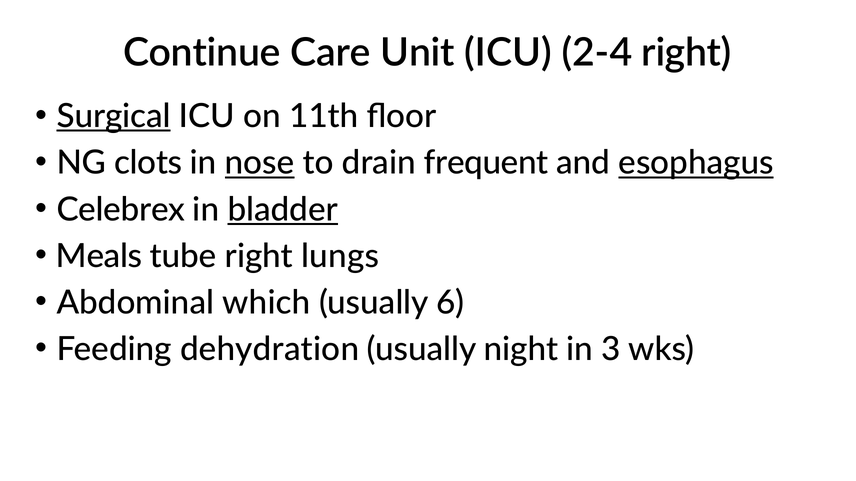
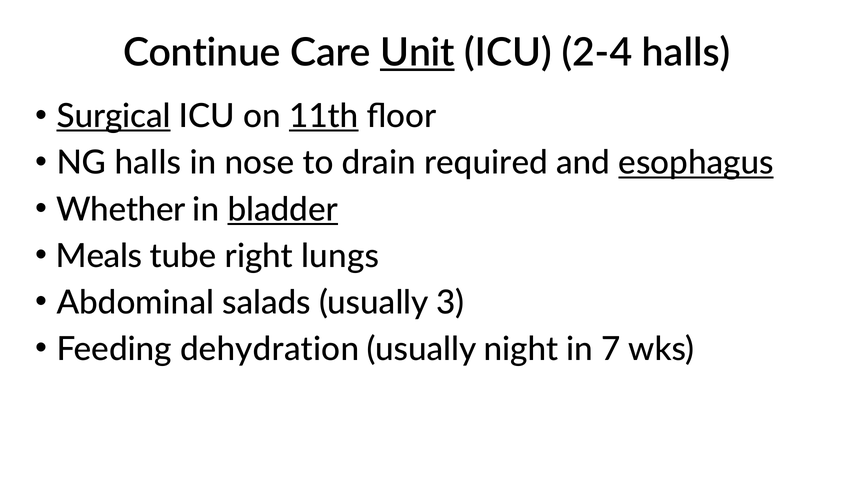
Unit underline: none -> present (417, 53)
2-4 right: right -> halls (686, 53)
11th underline: none -> present (324, 117)
NG clots: clots -> halls (148, 163)
nose underline: present -> none (260, 163)
frequent: frequent -> required (486, 163)
Celebrex: Celebrex -> Whether (121, 210)
which: which -> salads (267, 303)
6: 6 -> 3 (450, 303)
3: 3 -> 7 (611, 350)
